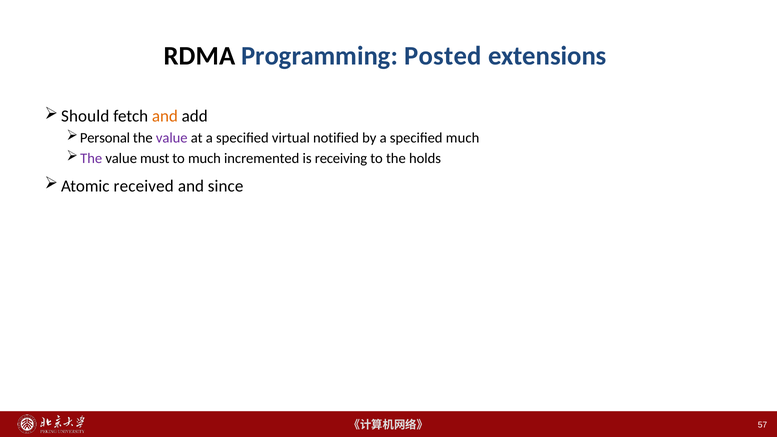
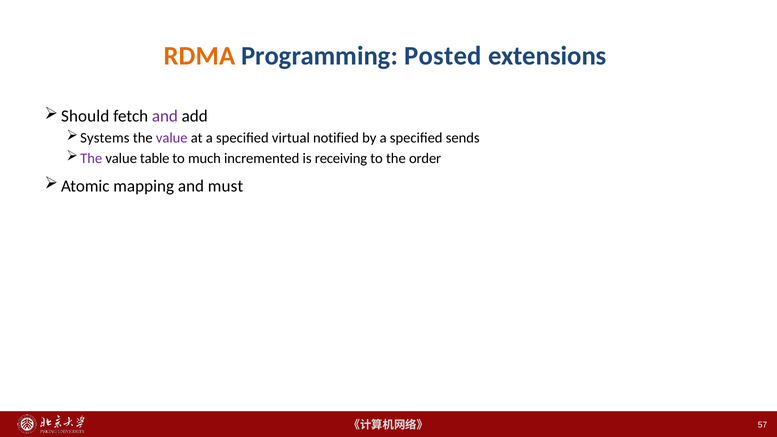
RDMA colour: black -> orange (200, 56)
and colour: orange -> purple (165, 116)
Personal: Personal -> Systems (105, 138)
specified much: much -> sends (463, 138)
must: must -> table (155, 158)
holds: holds -> order (425, 158)
received: received -> mapping (144, 186)
since: since -> must (226, 186)
